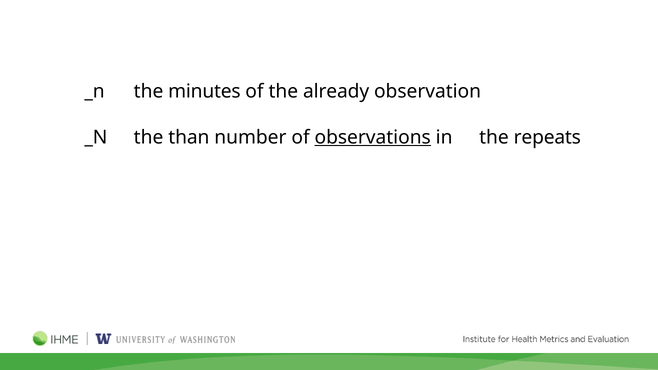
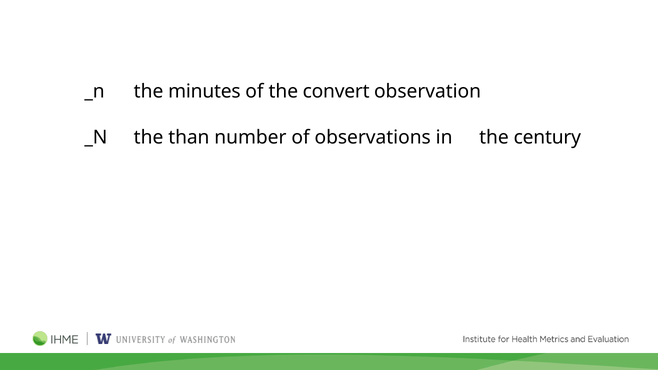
already: already -> convert (336, 91)
observations underline: present -> none (373, 137)
repeats: repeats -> century (547, 137)
